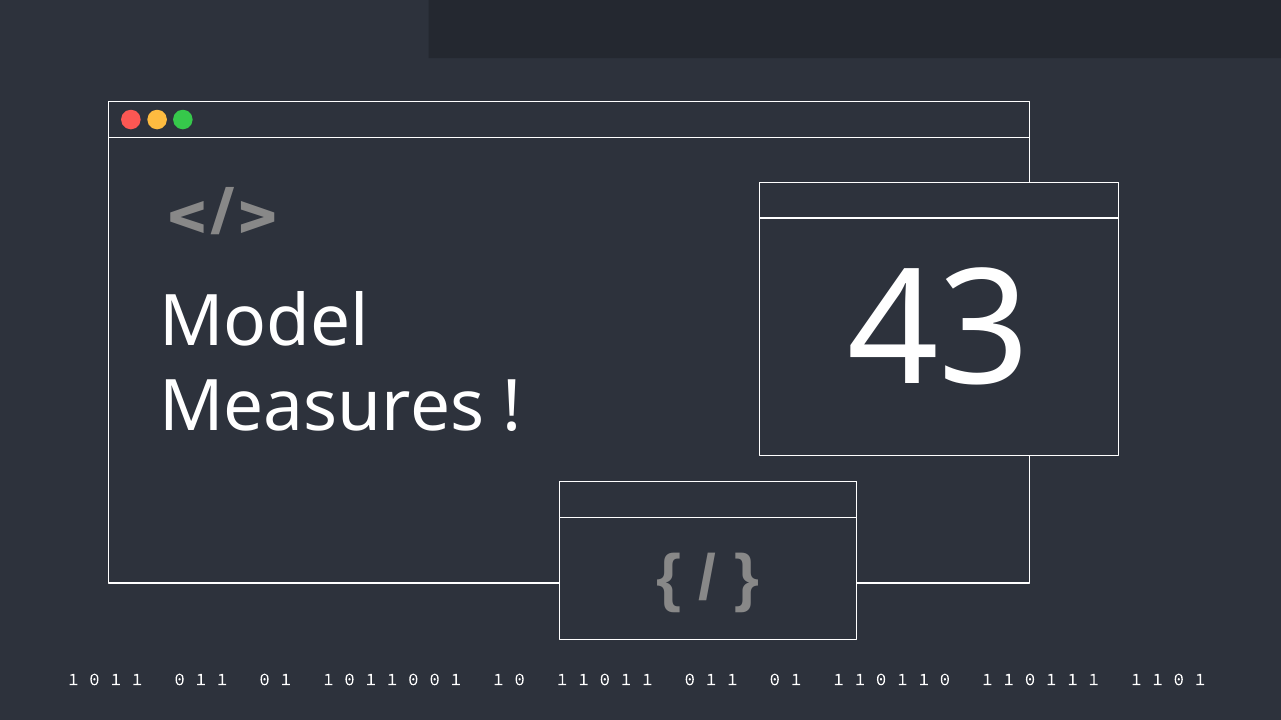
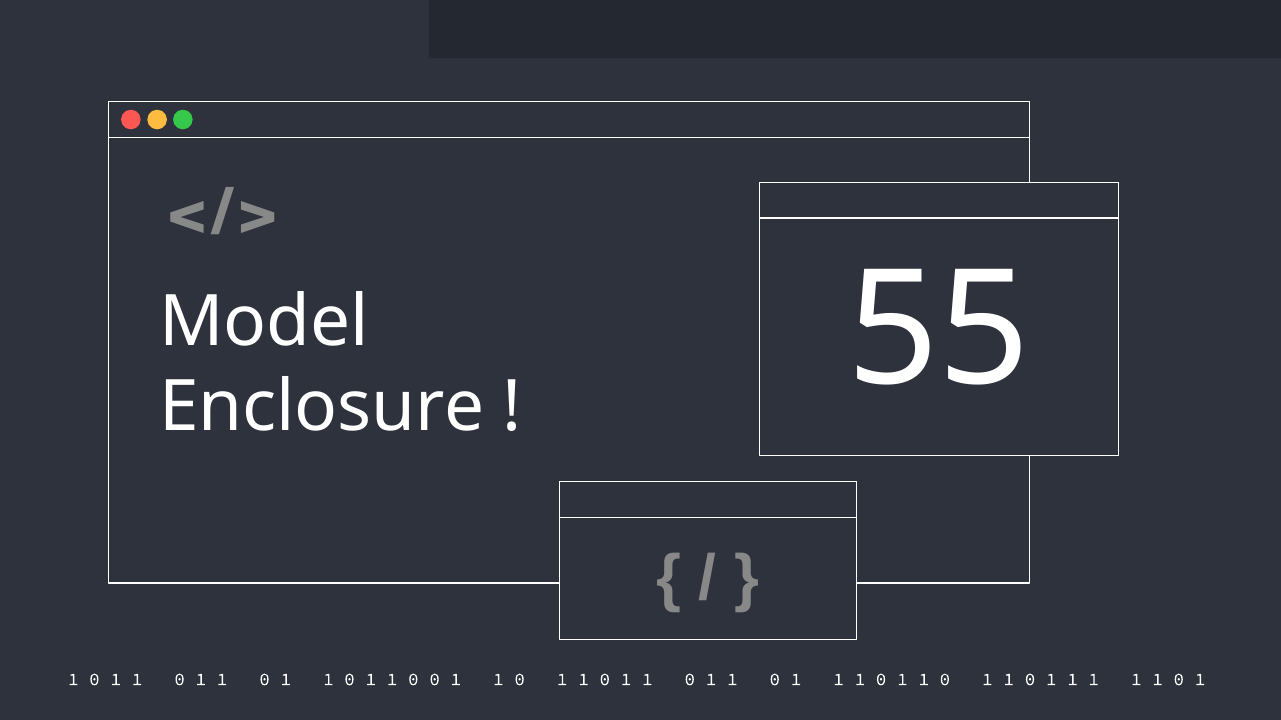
Measures: Measures -> Enclosure (322, 407)
43: 43 -> 55 (939, 331)
